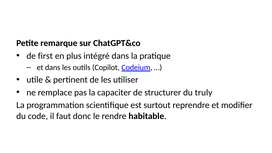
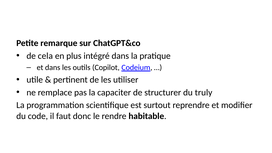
first: first -> cela (45, 56)
